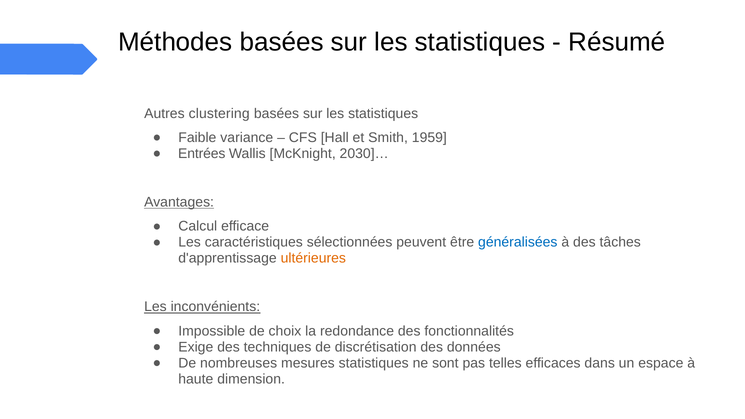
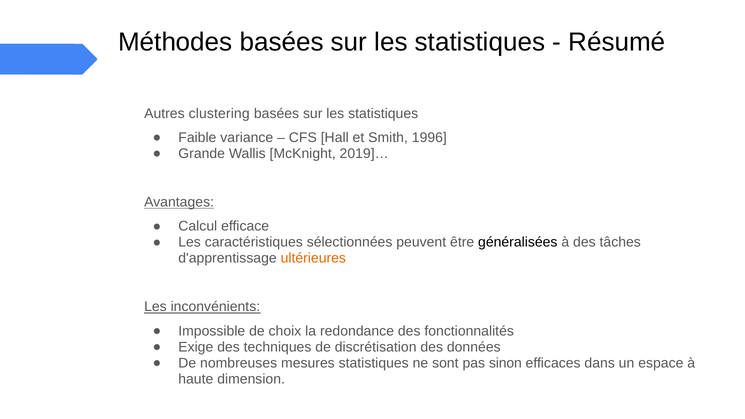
1959: 1959 -> 1996 (429, 138)
Entrées: Entrées -> Grande (202, 154)
2030]…: 2030]… -> 2019]… (364, 154)
généralisées colour: blue -> black (518, 242)
telles: telles -> sinon (505, 363)
